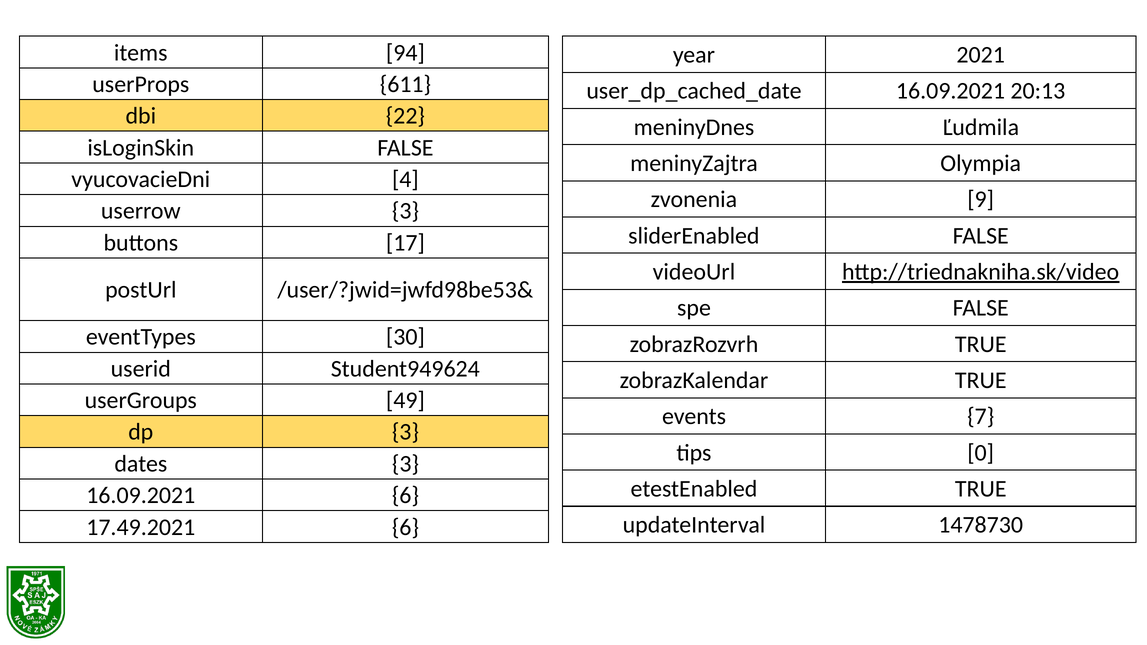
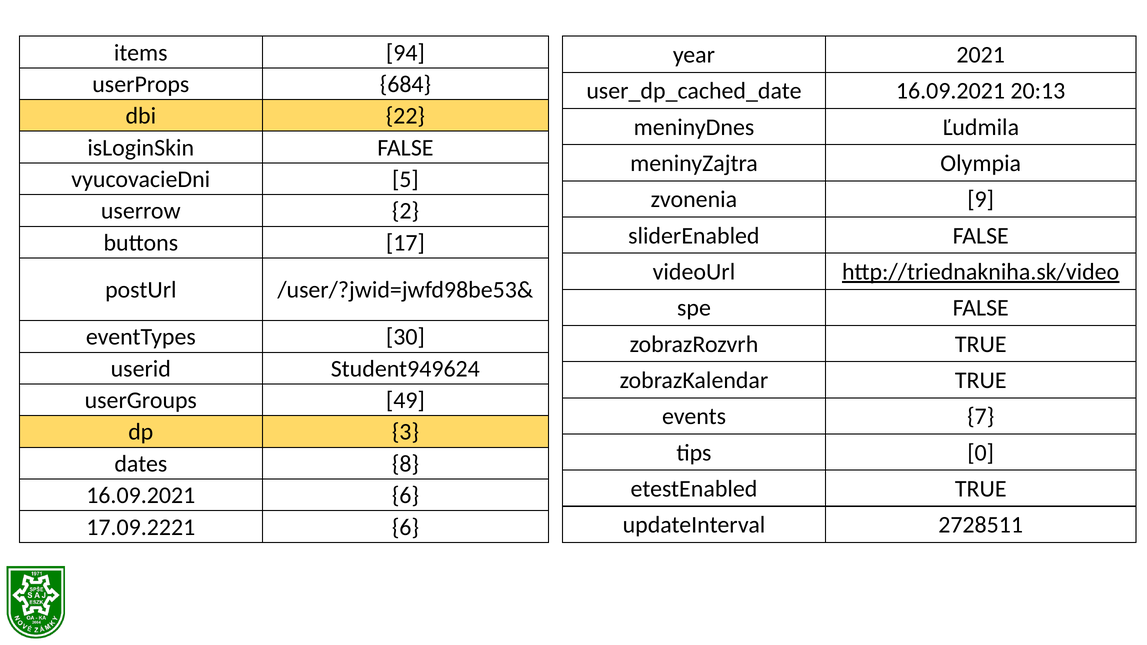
611: 611 -> 684 (405, 84)
4: 4 -> 5 (405, 179)
userrow 3: 3 -> 2 (405, 211)
dates 3: 3 -> 8 (405, 464)
1478730: 1478730 -> 2728511 (981, 525)
17.49.2021: 17.49.2021 -> 17.09.2221 (141, 527)
